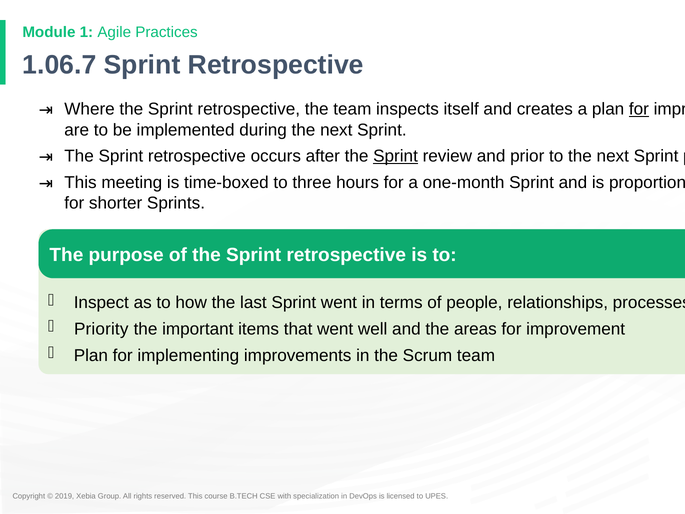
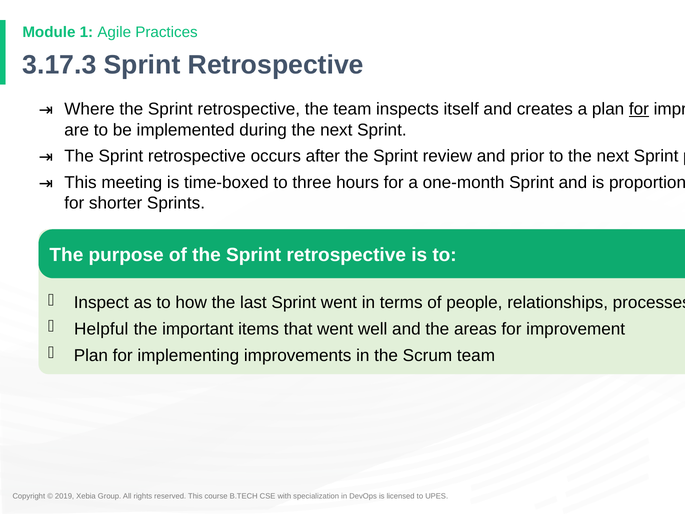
1.06.7: 1.06.7 -> 3.17.3 (59, 65)
Sprint underline: present -> none (396, 156)
Priority: Priority -> Helpful (101, 329)
